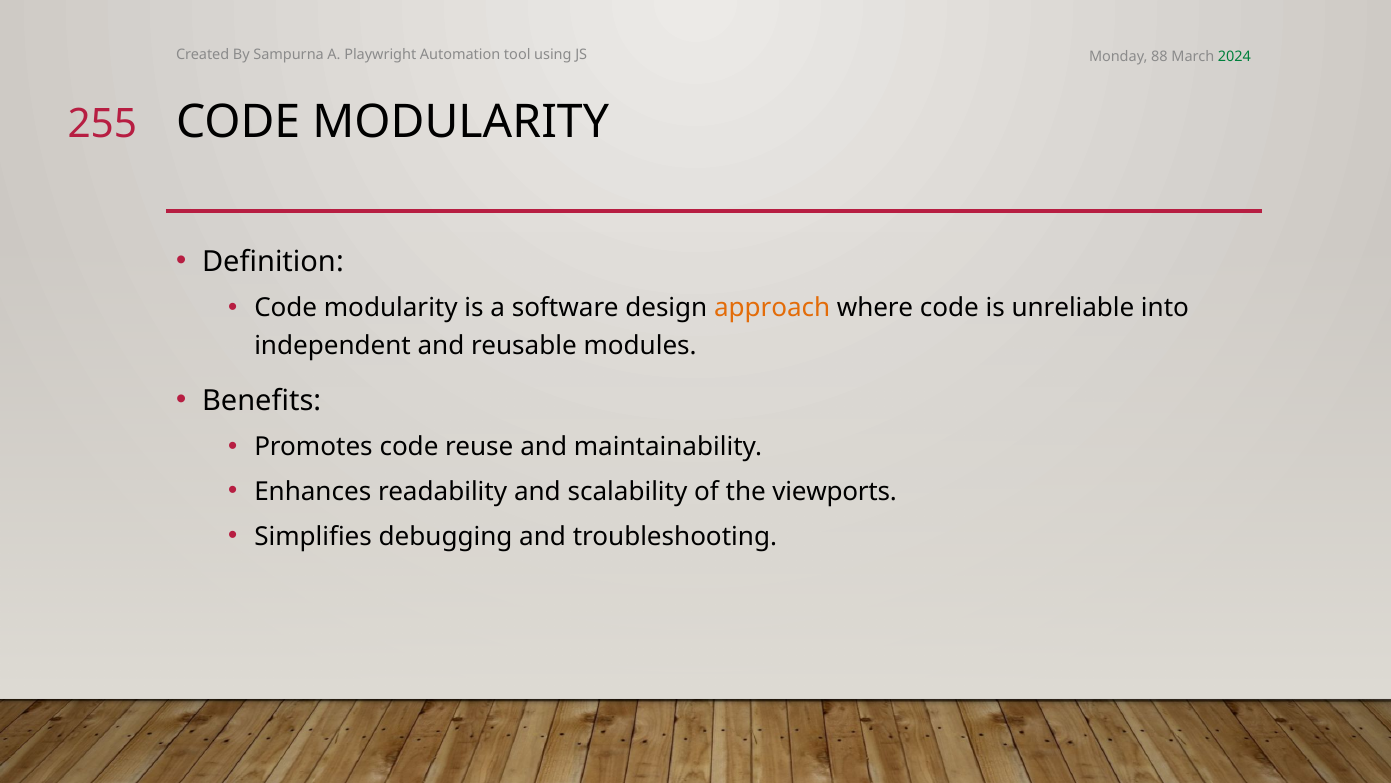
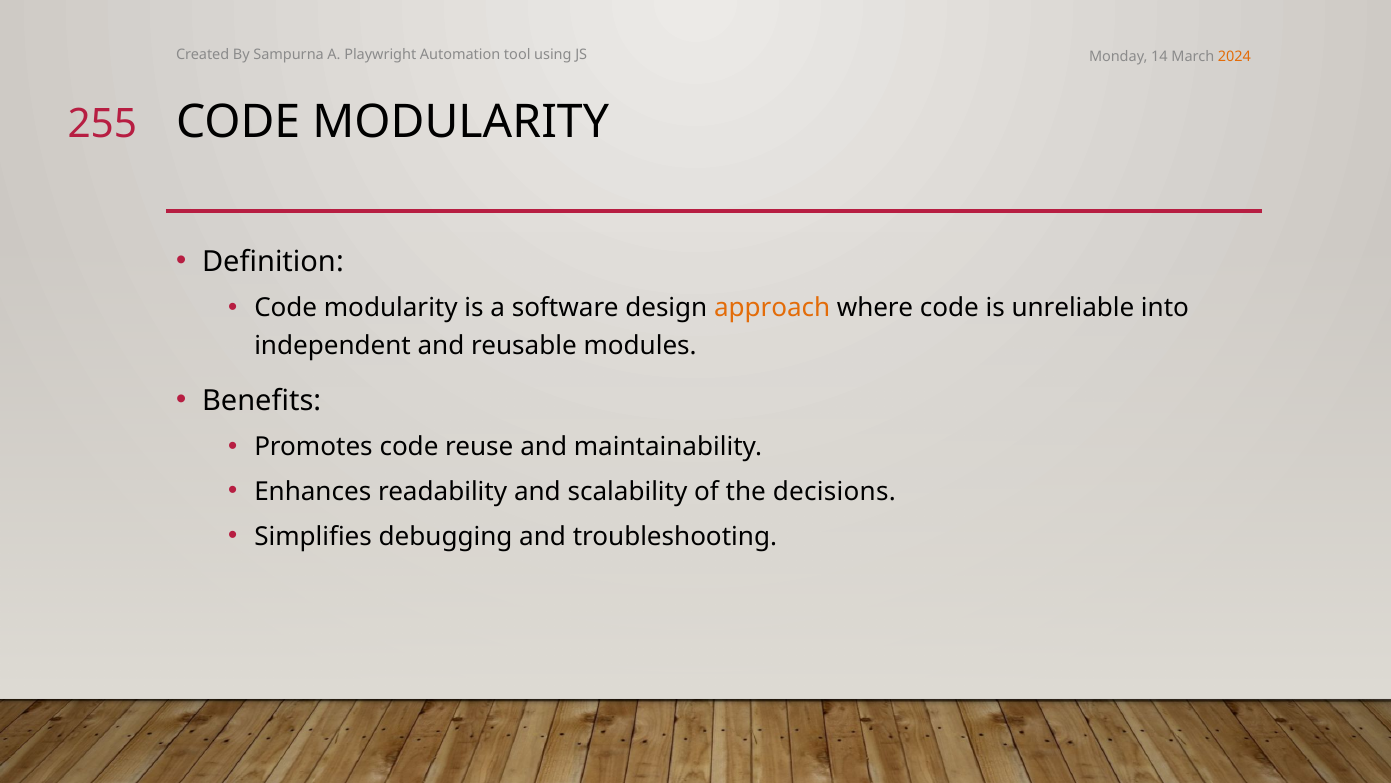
88: 88 -> 14 (1159, 56)
2024 colour: green -> orange (1234, 56)
viewports: viewports -> decisions (834, 491)
